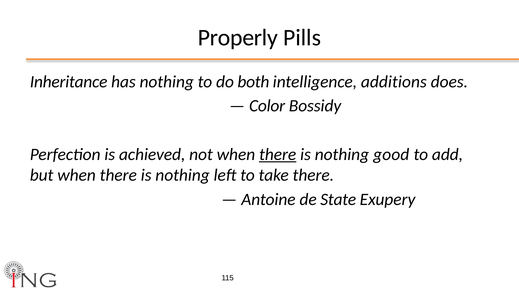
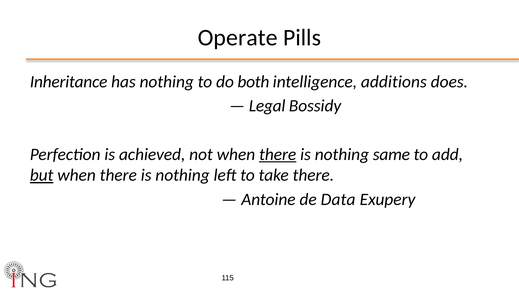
Properly: Properly -> Operate (238, 38)
Color: Color -> Legal (267, 106)
good: good -> same (391, 154)
but underline: none -> present (42, 175)
State: State -> Data (338, 199)
